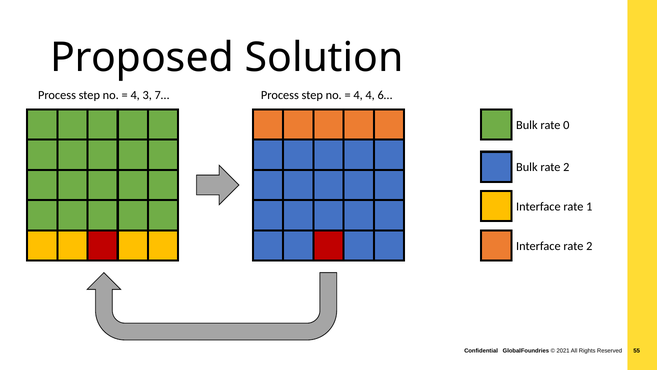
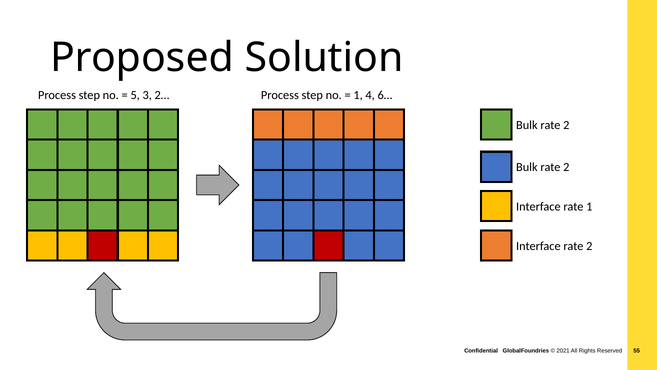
4: 4 -> 5 (135, 95)
7…: 7… -> 2… (162, 95)
4: 4 -> 1 (358, 95)
0: 0 -> 2 (566, 125)
